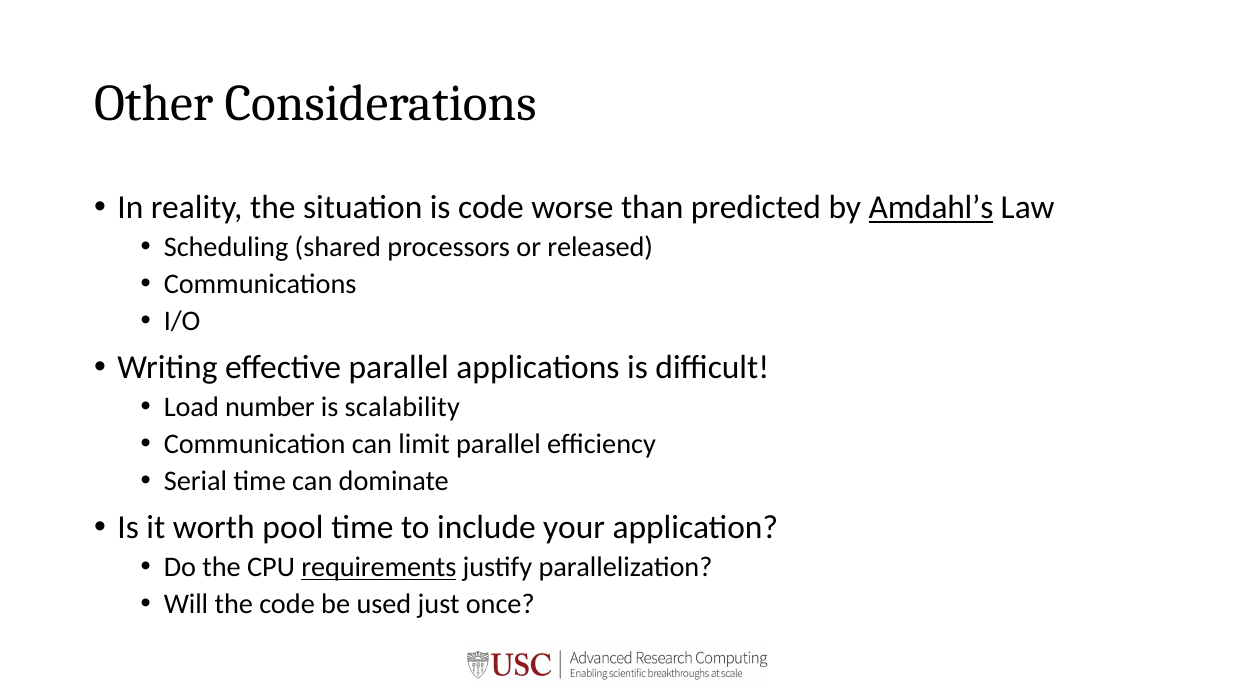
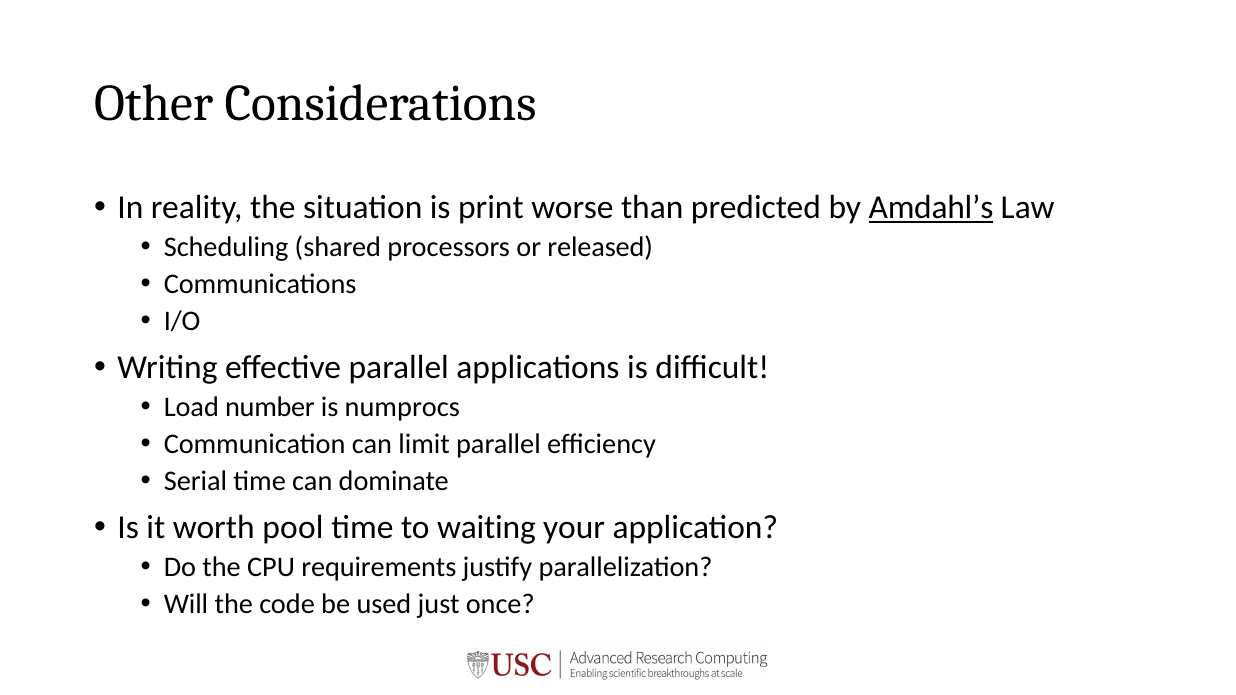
is code: code -> print (491, 208)
scalability: scalability -> numprocs (402, 407)
include: include -> waiting (486, 528)
requirements underline: present -> none (379, 567)
